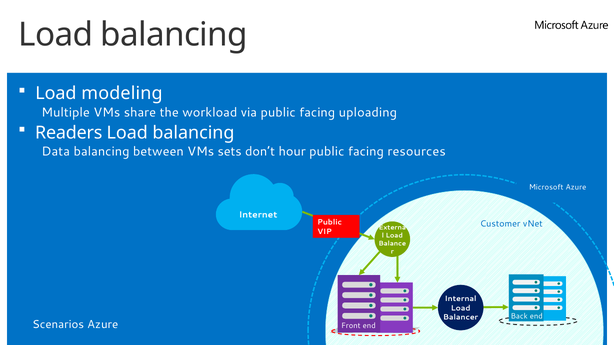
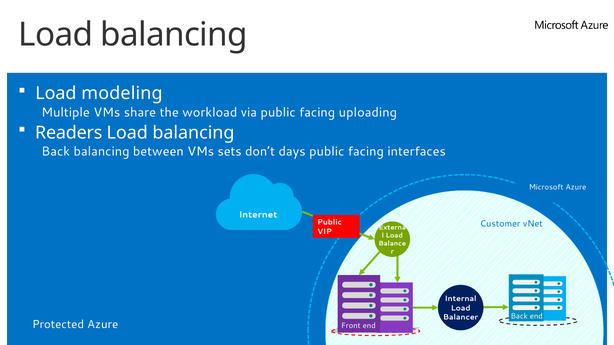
Data: Data -> Back (56, 152)
hour: hour -> days (292, 152)
resources: resources -> interfaces (417, 152)
Scenarios: Scenarios -> Protected (58, 325)
